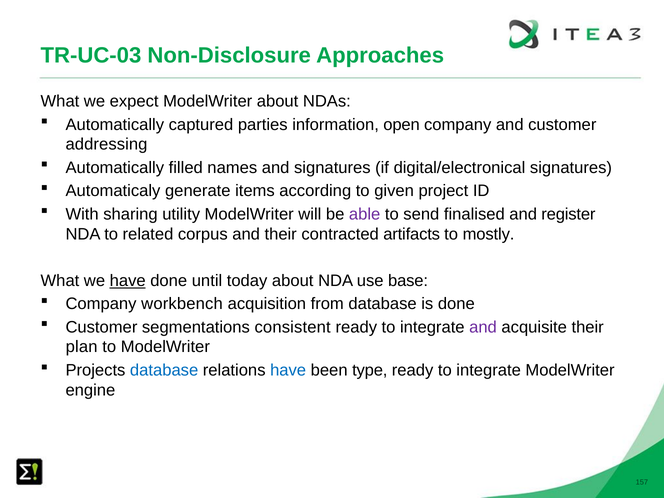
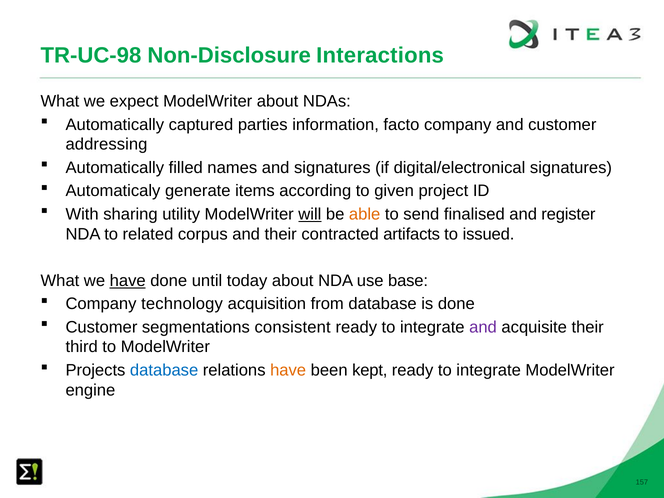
TR-UC-03: TR-UC-03 -> TR-UC-98 (91, 56)
Approaches: Approaches -> Interactions (380, 56)
open: open -> facto (401, 125)
will underline: none -> present (310, 214)
able colour: purple -> orange (365, 214)
mostly: mostly -> issued (489, 234)
workbench: workbench -> technology (182, 304)
plan: plan -> third (82, 347)
have colour: blue -> orange (288, 370)
type: type -> kept (370, 370)
